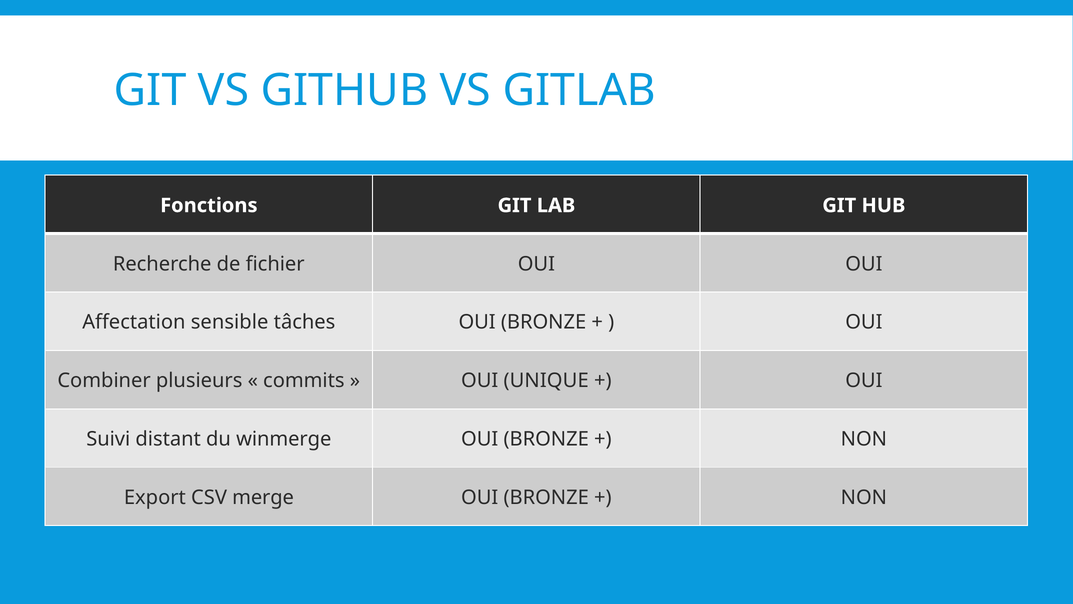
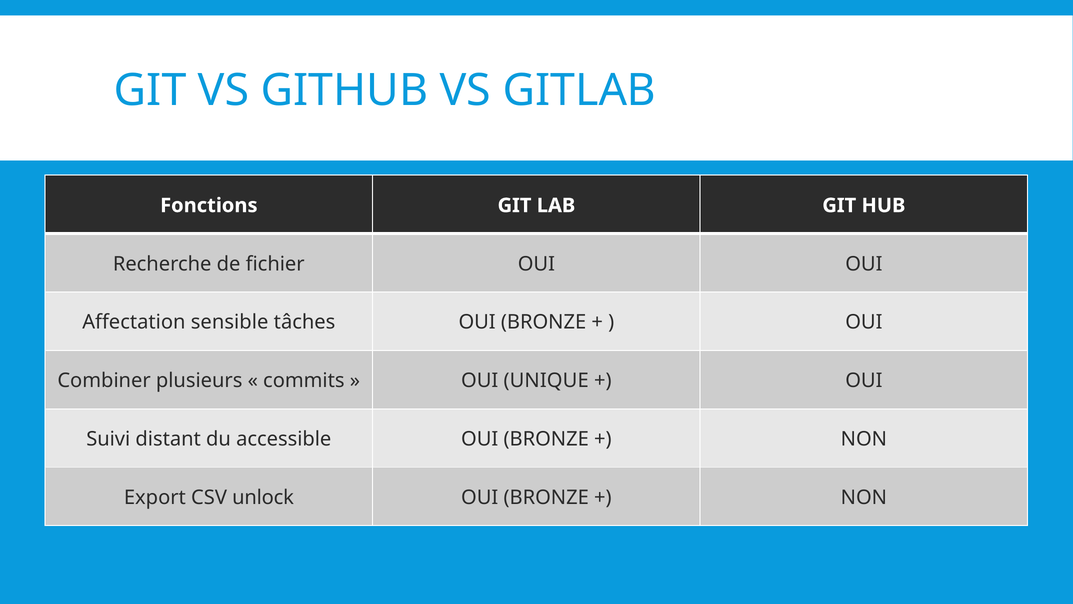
winmerge: winmerge -> accessible (284, 439)
merge: merge -> unlock (263, 497)
